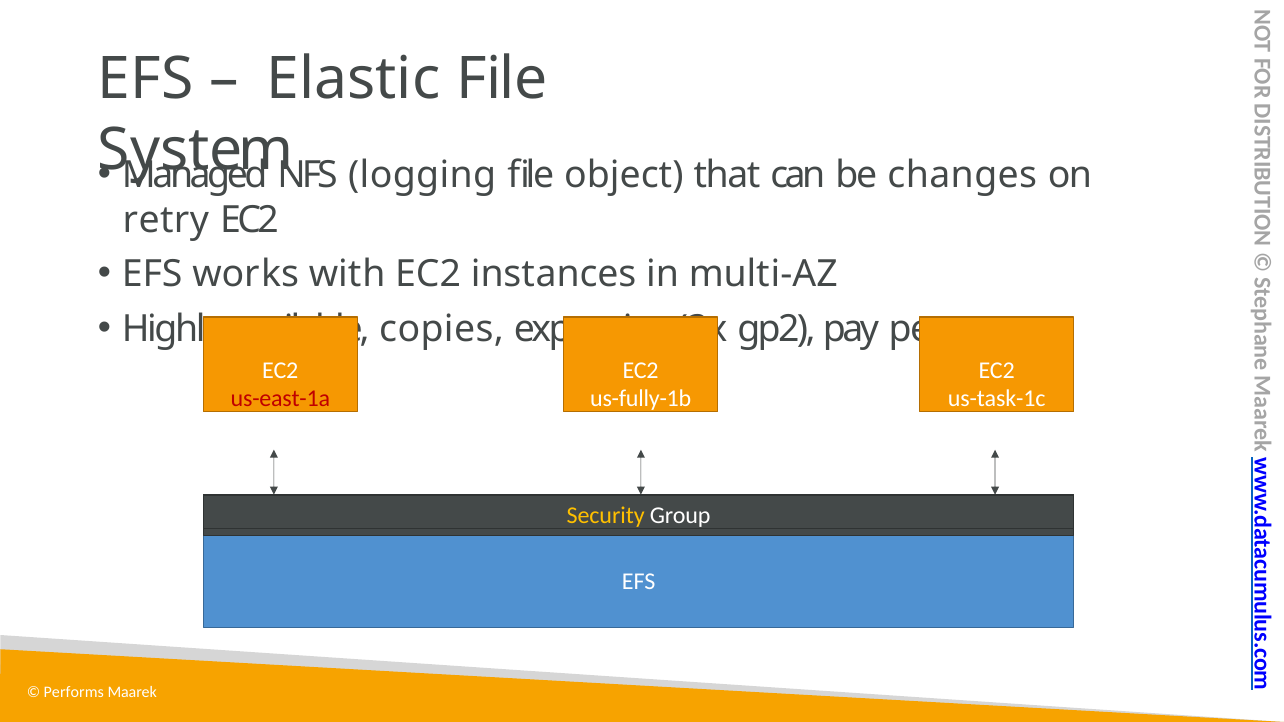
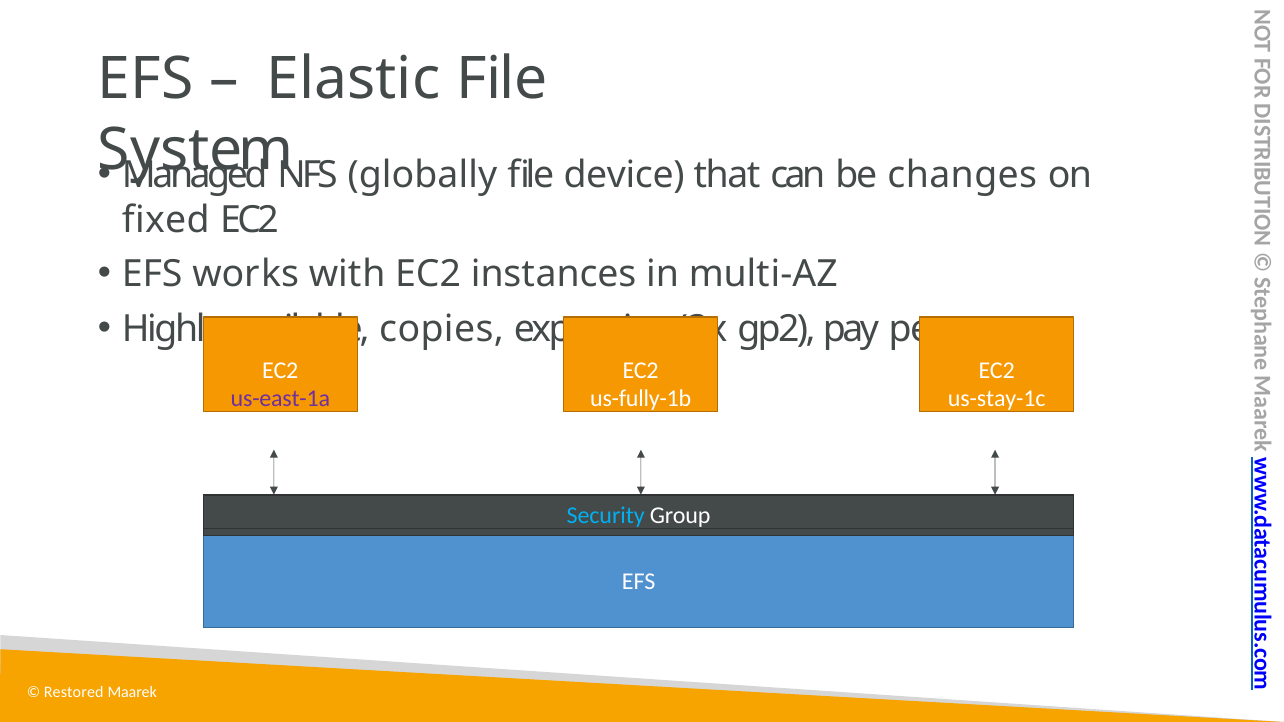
logging: logging -> globally (422, 175)
object: object -> device (624, 175)
retry: retry -> fixed (166, 220)
us-east-1a colour: red -> purple (280, 399)
us-task-1c: us-task-1c -> us-stay-1c (997, 399)
Security colour: yellow -> light blue (606, 516)
Performs: Performs -> Restored (74, 693)
